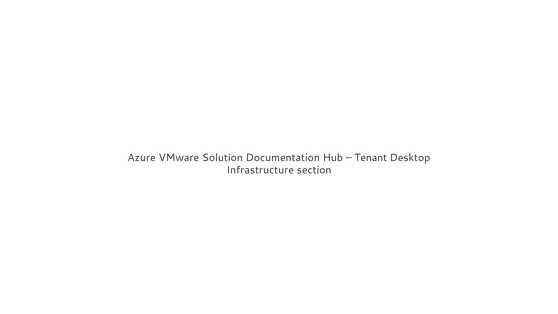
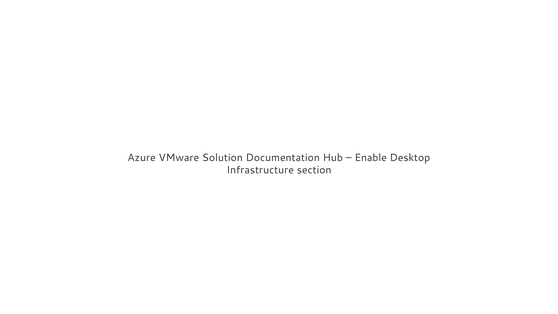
Tenant: Tenant -> Enable (371, 158)
